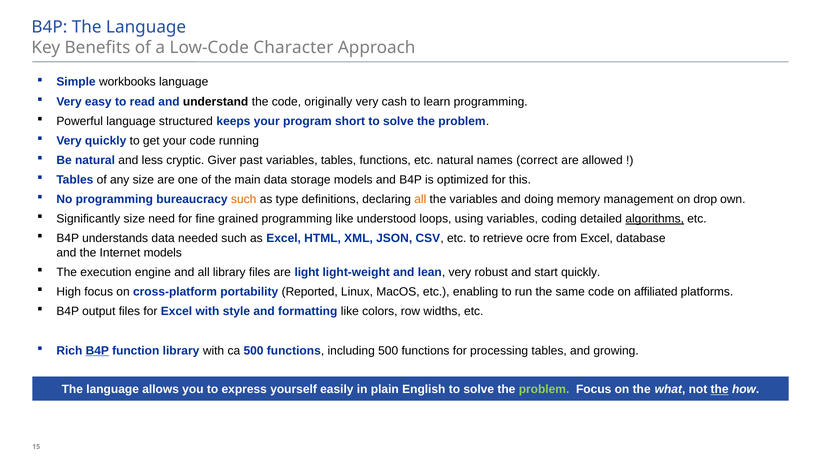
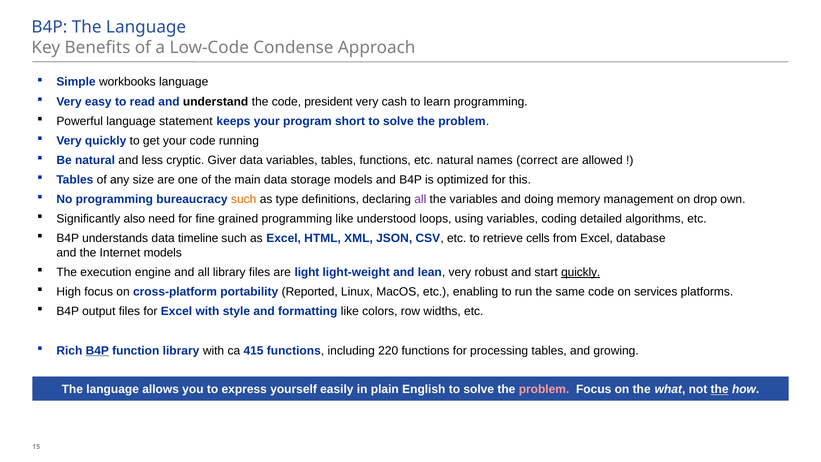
Character: Character -> Condense (293, 48)
originally: originally -> president (328, 102)
structured: structured -> statement (186, 121)
Giver past: past -> data (251, 160)
all colour: orange -> purple (420, 199)
Significantly size: size -> also (134, 219)
algorithms underline: present -> none (655, 219)
needed: needed -> timeline (198, 238)
ocre: ocre -> cells (538, 238)
quickly underline: none -> present (581, 272)
affiliated: affiliated -> services (656, 292)
ca 500: 500 -> 415 (254, 350)
including 500: 500 -> 220 (388, 350)
problem colour: light green -> pink (544, 389)
